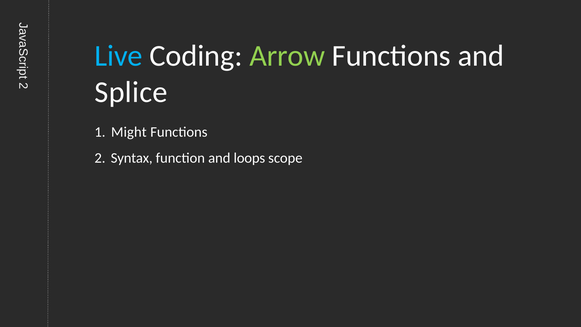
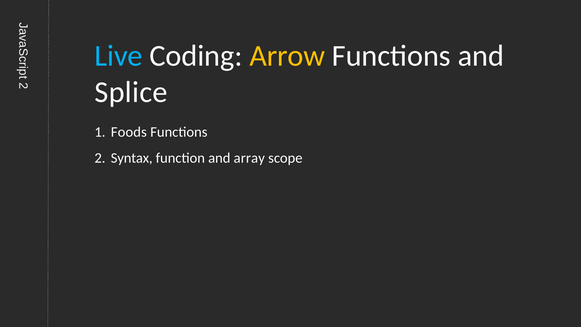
Arrow colour: light green -> yellow (287, 56)
Might: Might -> Foods (129, 132)
loops: loops -> array (249, 158)
